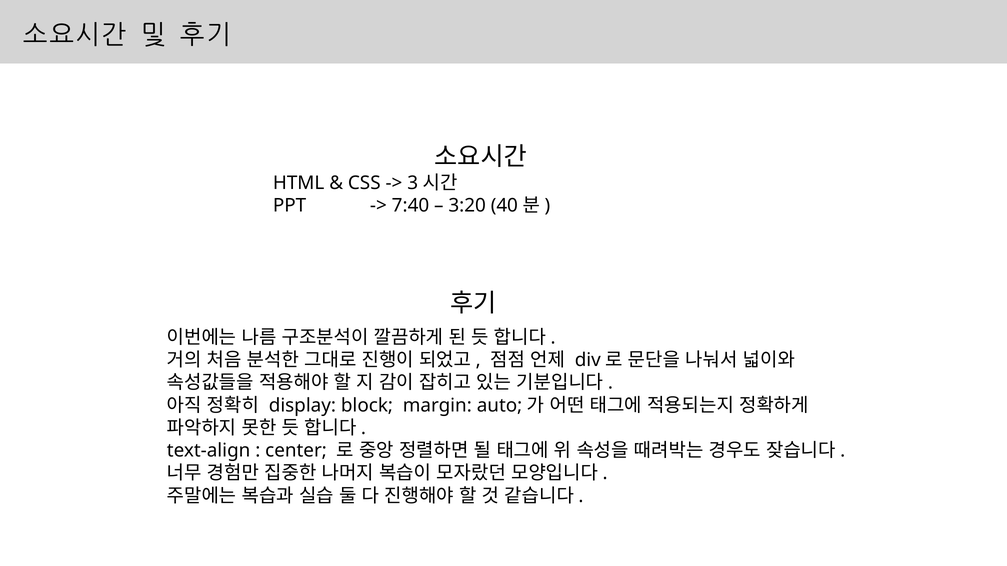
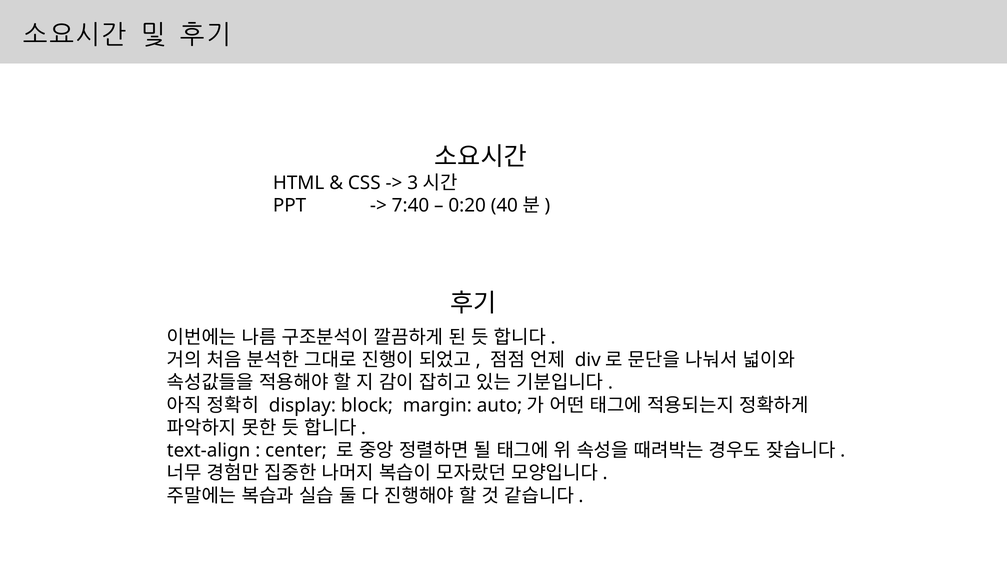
3:20: 3:20 -> 0:20 (467, 206)
